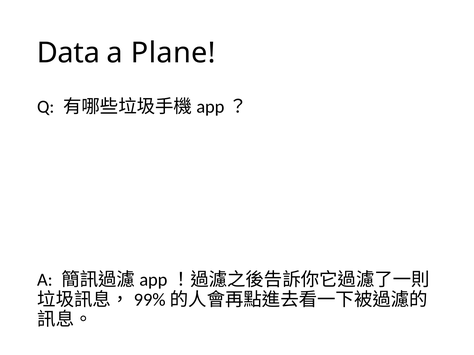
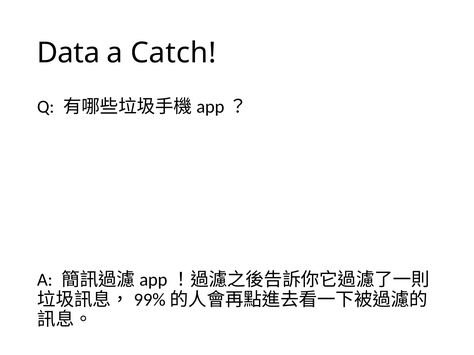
Plane: Plane -> Catch (173, 53)
